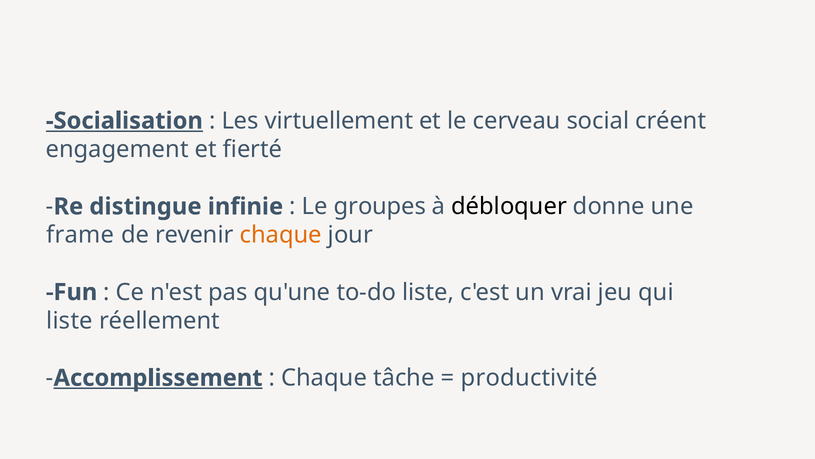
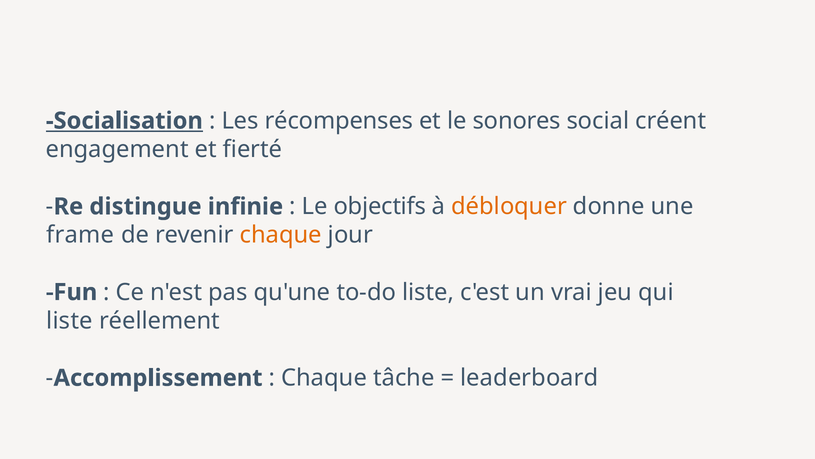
virtuellement: virtuellement -> récompenses (339, 121)
cerveau: cerveau -> sonores (517, 121)
groupes: groupes -> objectifs (380, 206)
débloquer colour: black -> orange (509, 206)
Accomplissement underline: present -> none (158, 378)
productivité: productivité -> leaderboard (529, 378)
